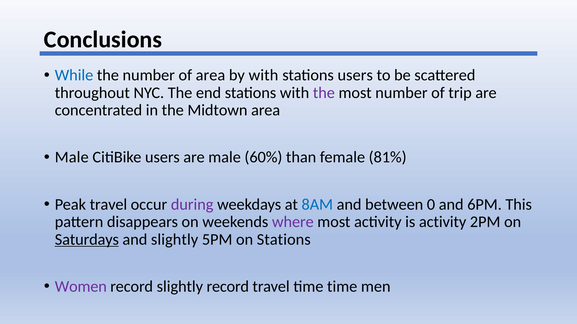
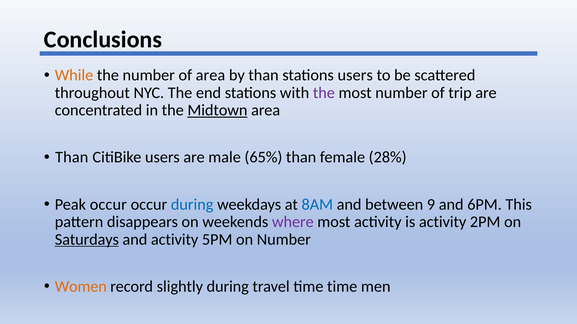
While colour: blue -> orange (74, 75)
by with: with -> than (264, 75)
Midtown underline: none -> present (217, 110)
Male: Male -> Than (72, 158)
60%: 60% -> 65% (263, 158)
81%: 81% -> 28% (388, 158)
Peak travel: travel -> occur (108, 205)
during colour: purple -> blue (192, 205)
0: 0 -> 9 (431, 205)
and slightly: slightly -> activity (175, 240)
on Stations: Stations -> Number (284, 240)
Women colour: purple -> orange (81, 287)
slightly record: record -> during (228, 287)
